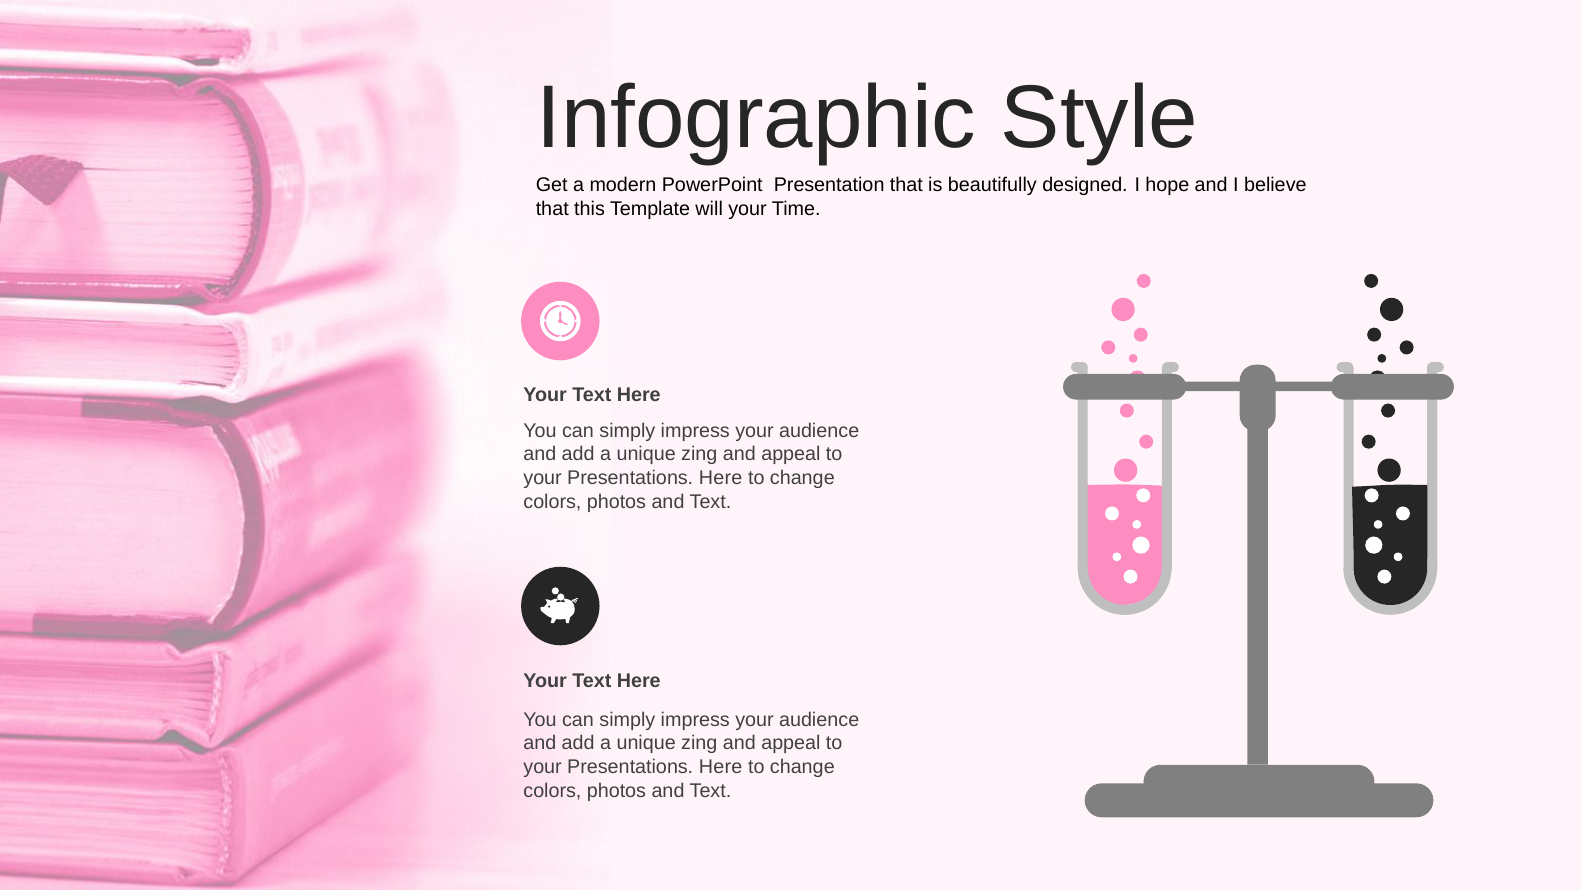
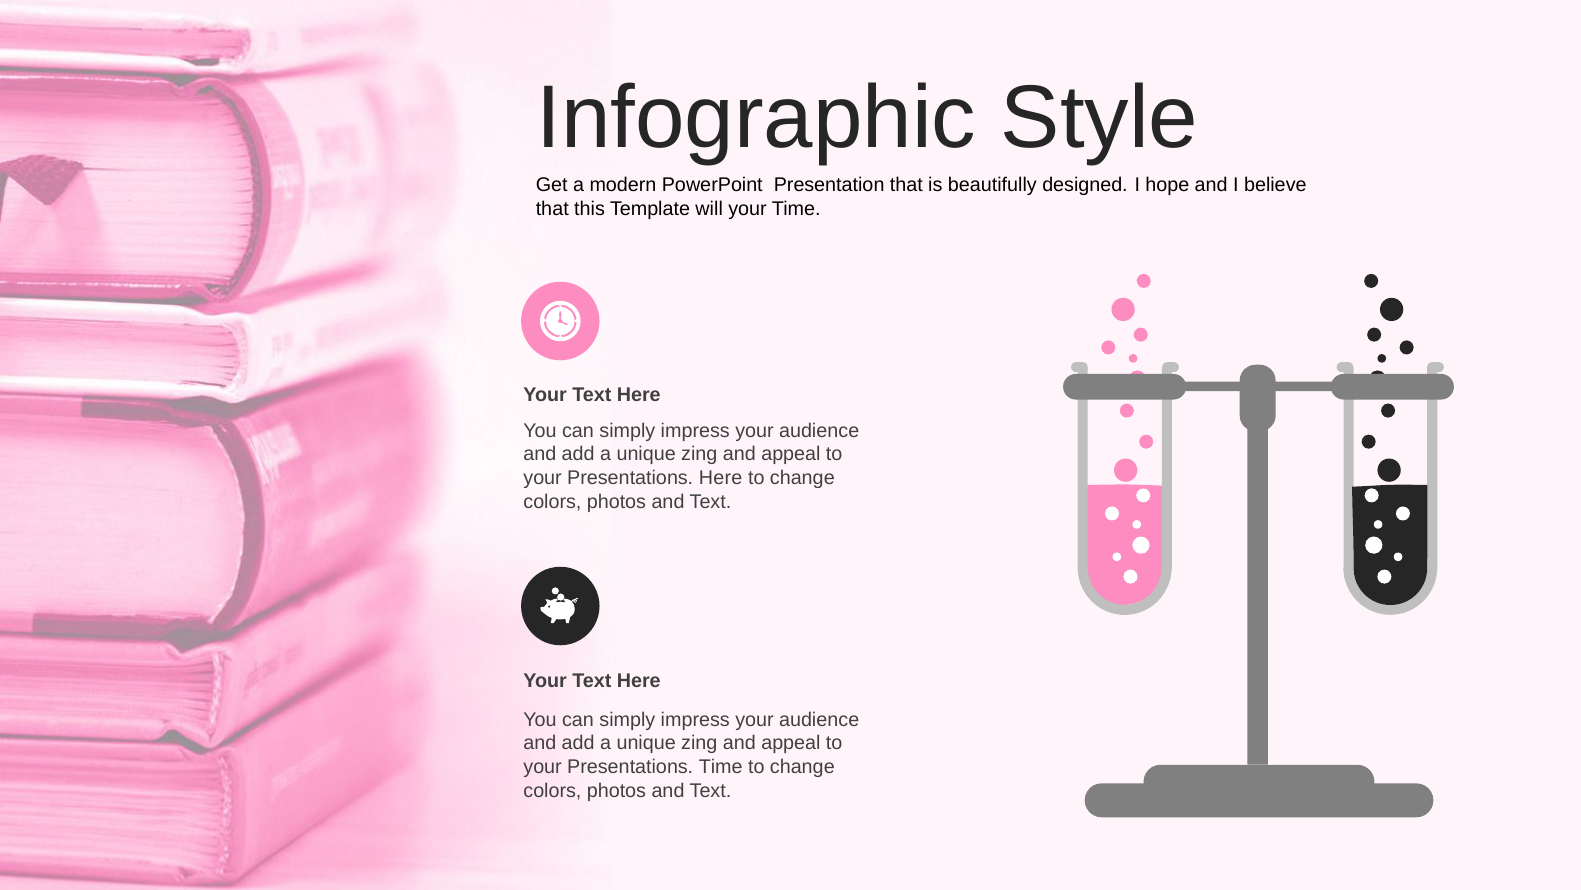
Here: Here -> Time (721, 766)
